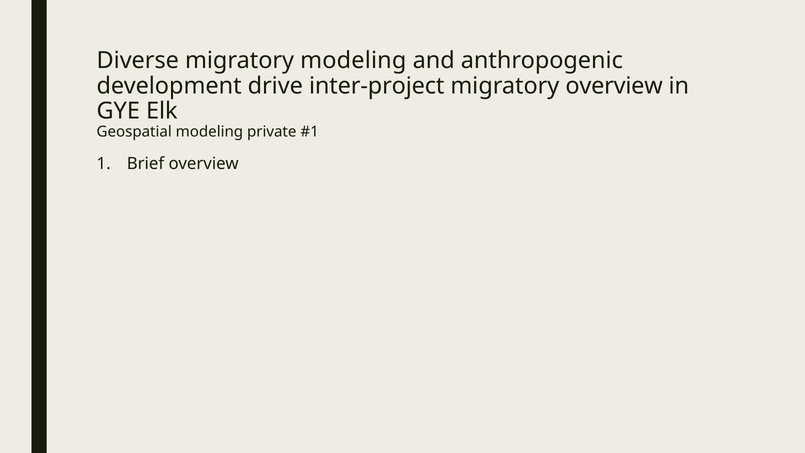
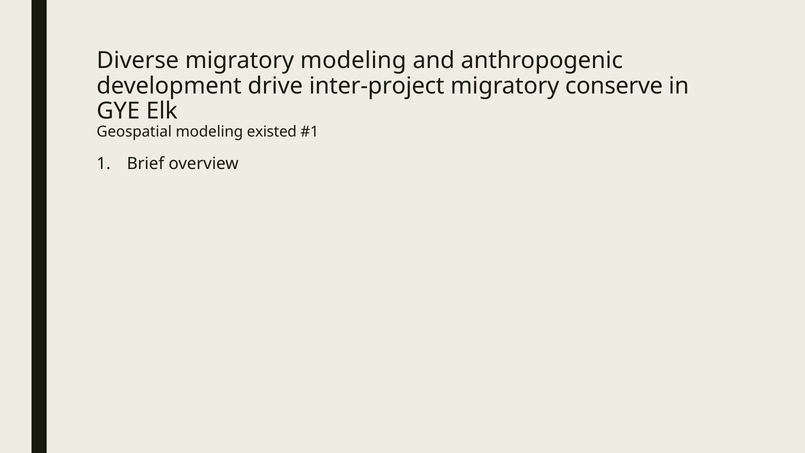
migratory overview: overview -> conserve (614, 86)
private: private -> existed (272, 132)
